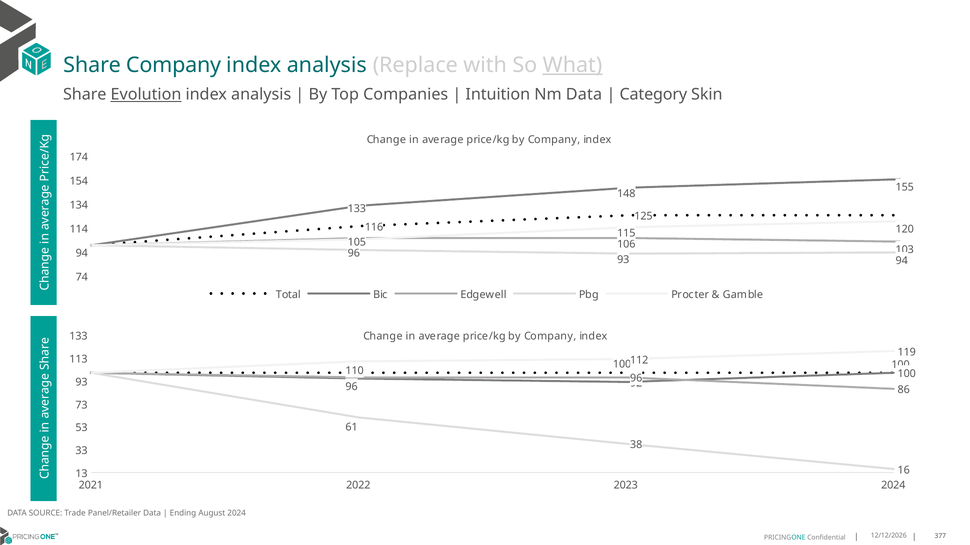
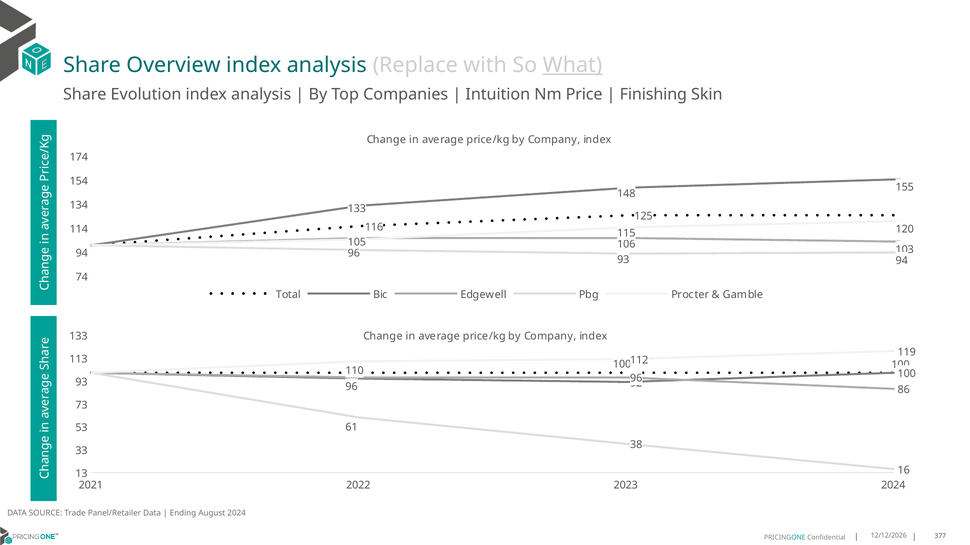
Share Company: Company -> Overview (173, 65)
Evolution underline: present -> none (146, 95)
Nm Data: Data -> Price (584, 95)
Category: Category -> Finishing (653, 95)
